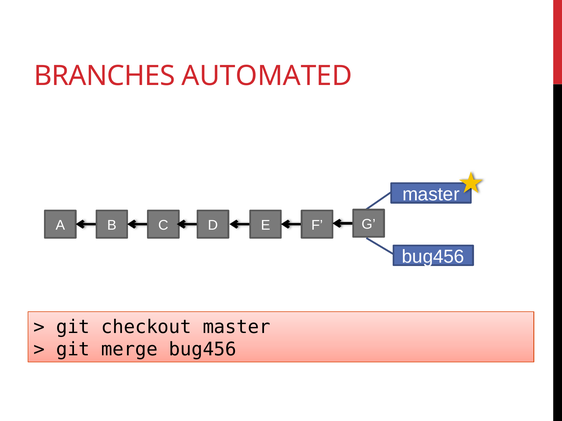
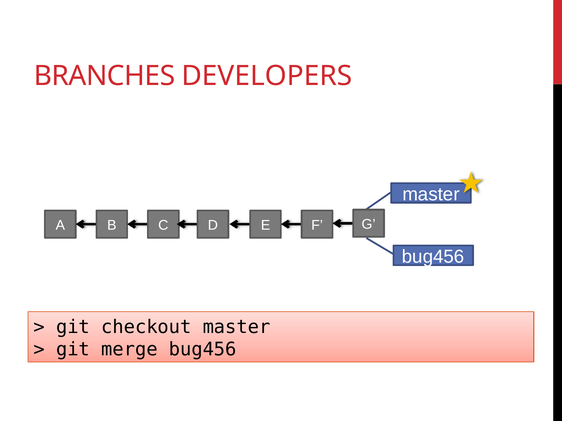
AUTOMATED: AUTOMATED -> DEVELOPERS (267, 76)
